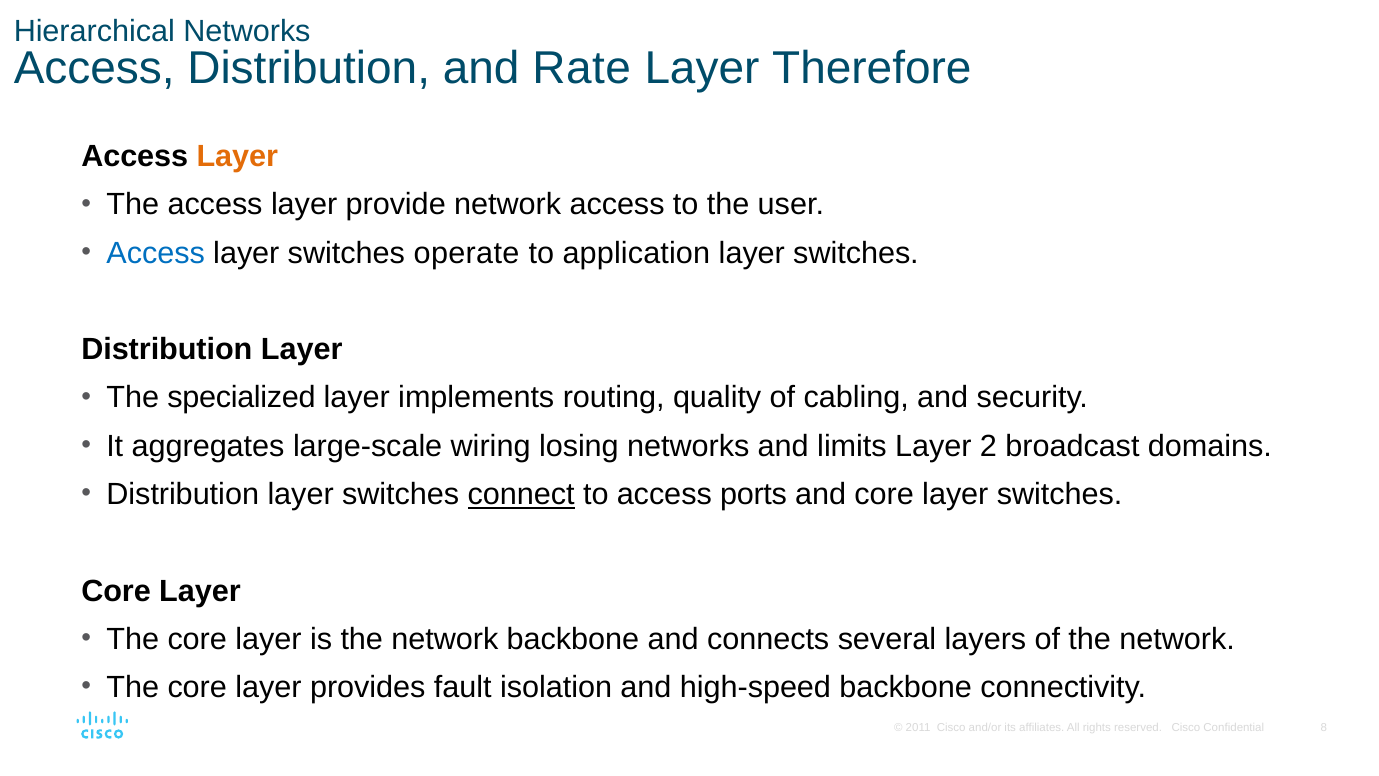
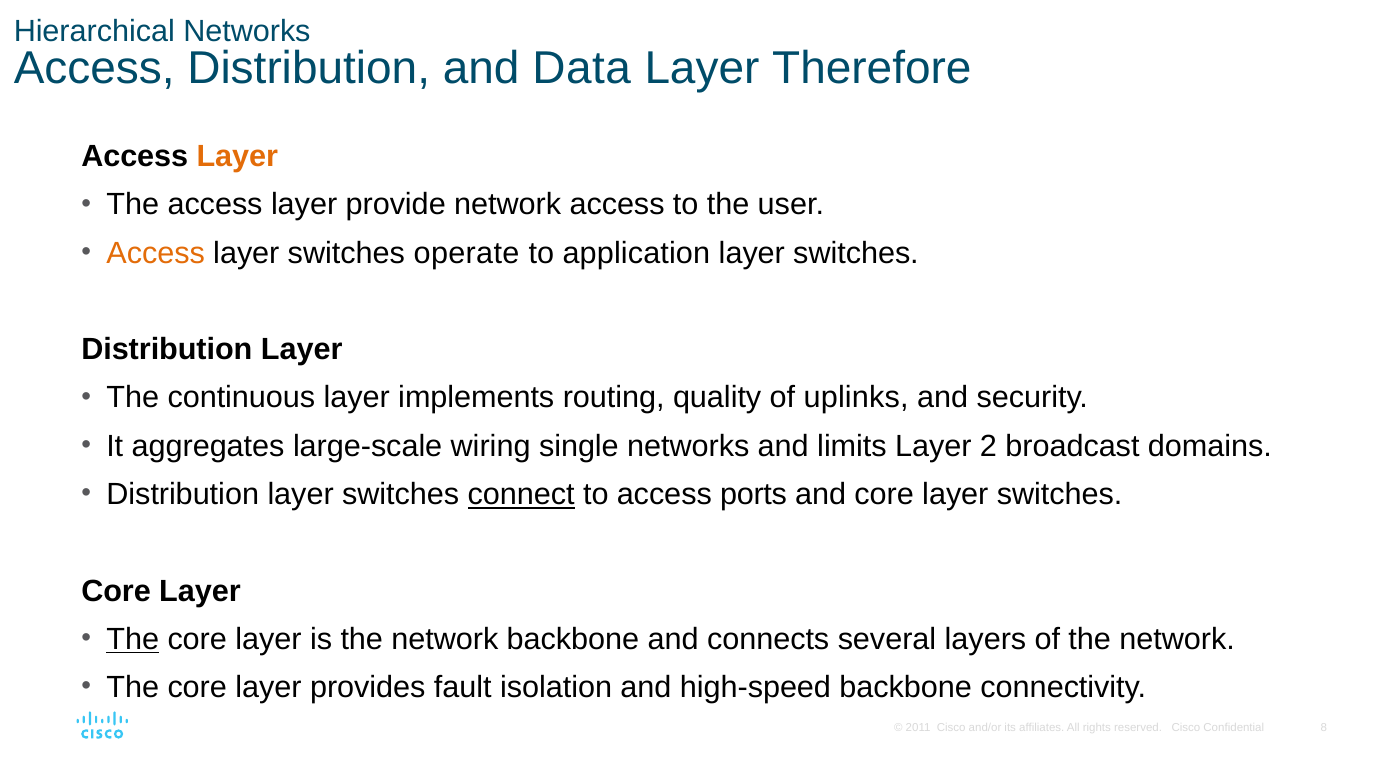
Rate: Rate -> Data (582, 68)
Access colour: blue -> orange (156, 253)
specialized: specialized -> continuous (241, 398)
cabling: cabling -> uplinks (856, 398)
losing: losing -> single (579, 446)
The underline: none -> present (133, 639)
